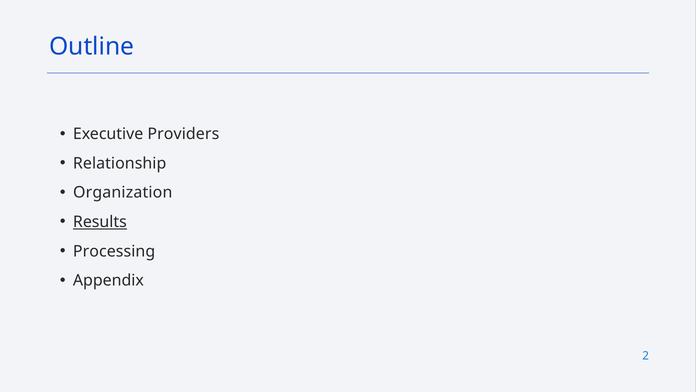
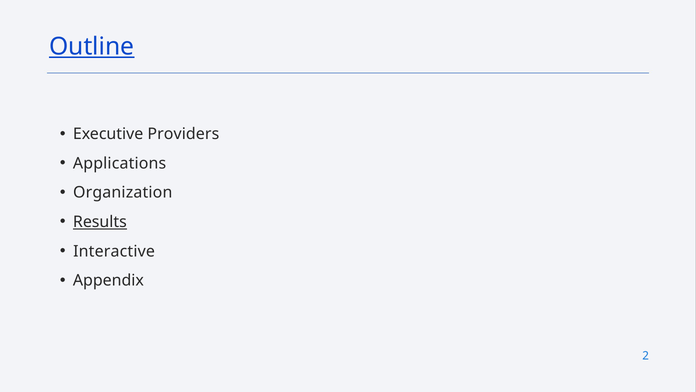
Outline underline: none -> present (92, 46)
Relationship: Relationship -> Applications (120, 163)
Processing: Processing -> Interactive (114, 251)
